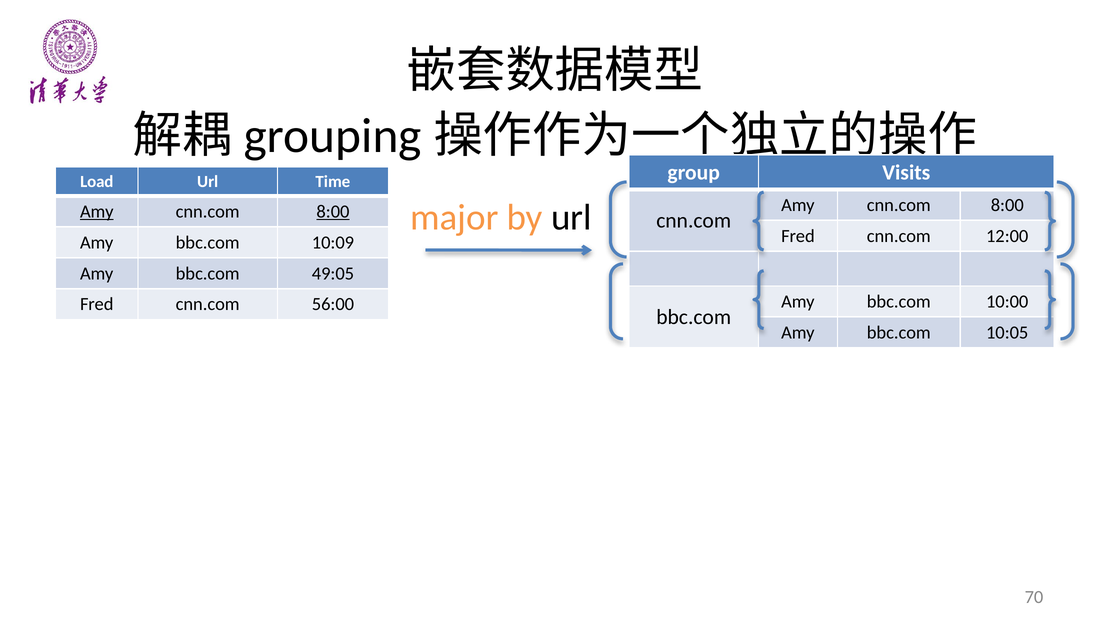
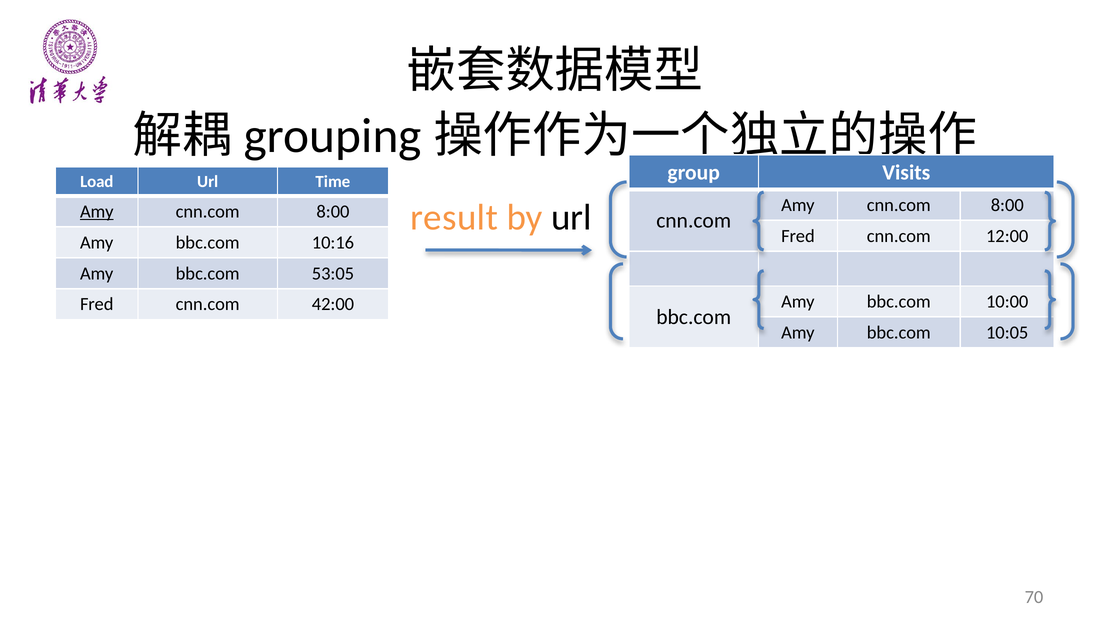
major: major -> result (454, 218)
8:00 underline: present -> none (333, 211)
10:09: 10:09 -> 10:16 (333, 242)
49:05: 49:05 -> 53:05 (333, 273)
56:00: 56:00 -> 42:00 (333, 304)
